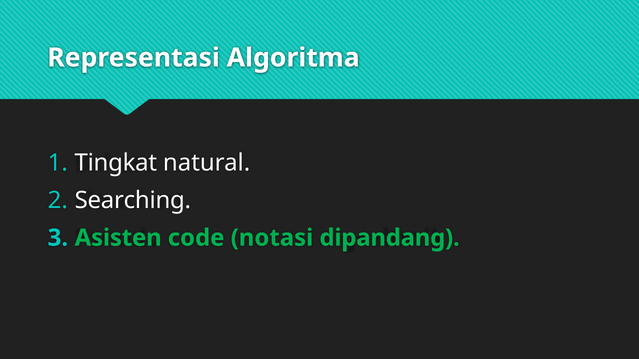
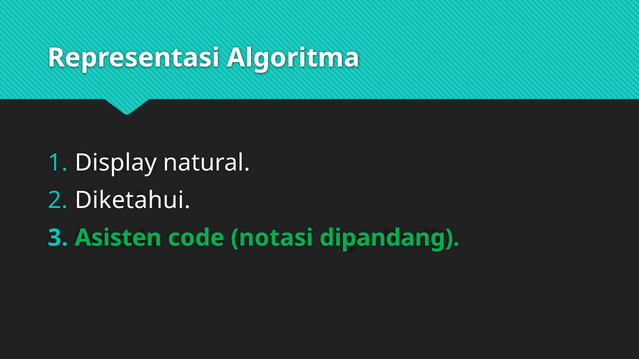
Tingkat: Tingkat -> Display (116, 163)
Searching: Searching -> Diketahui (133, 201)
